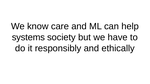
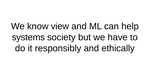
care: care -> view (60, 26)
